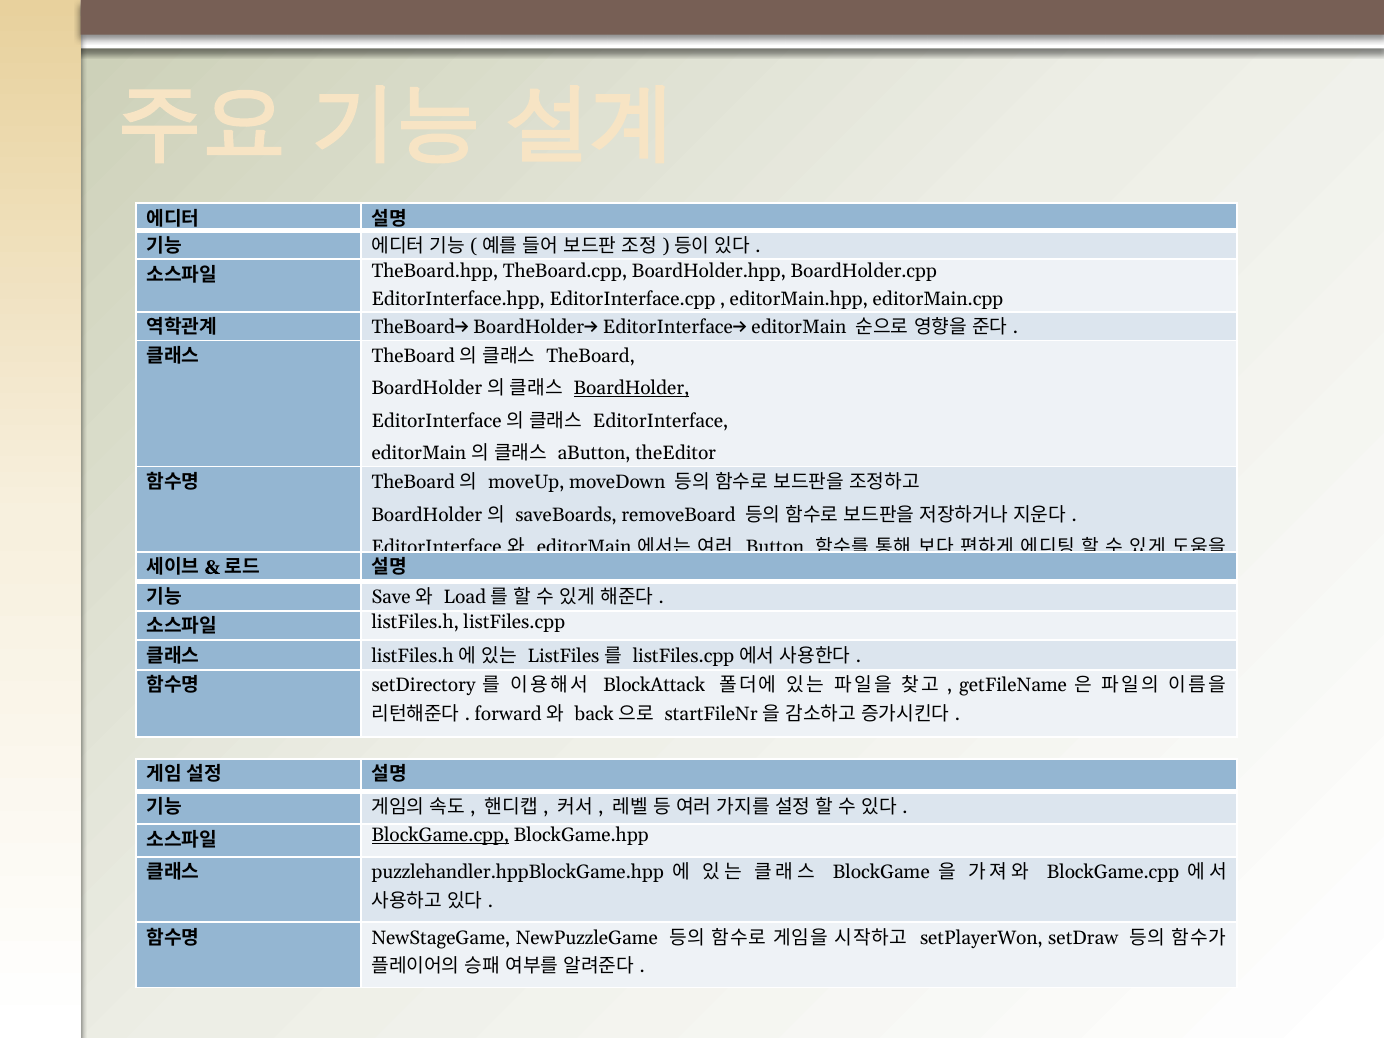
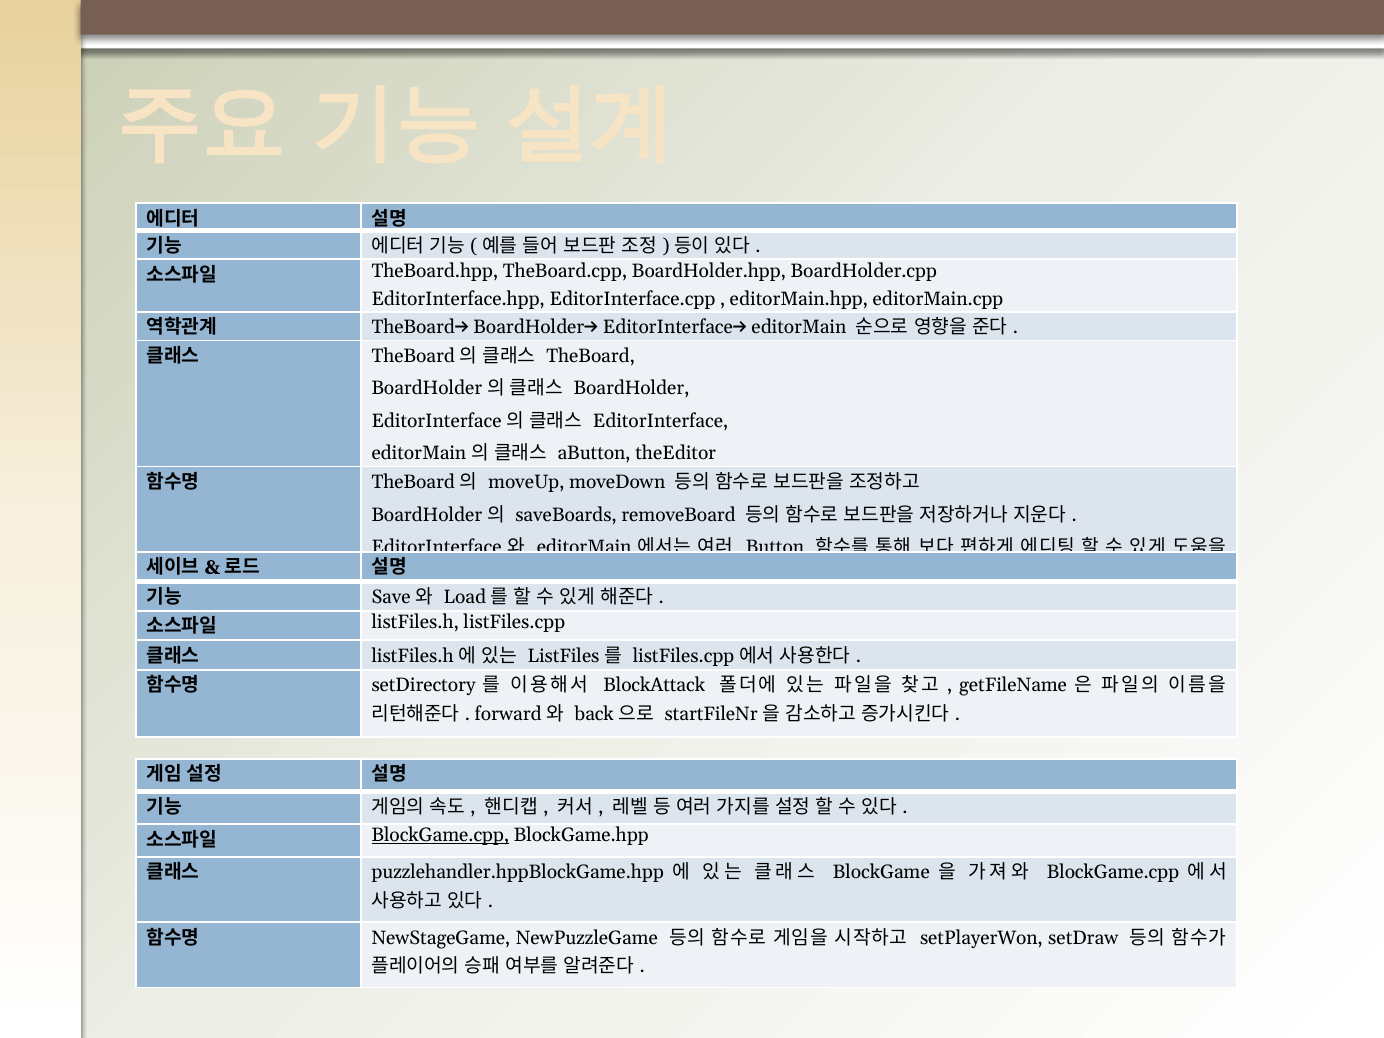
BoardHolder underline: present -> none (631, 389)
